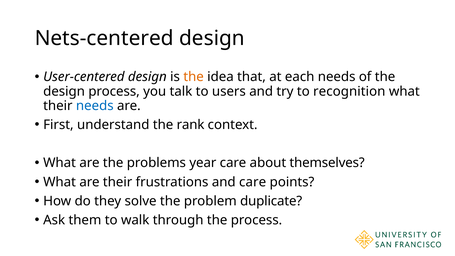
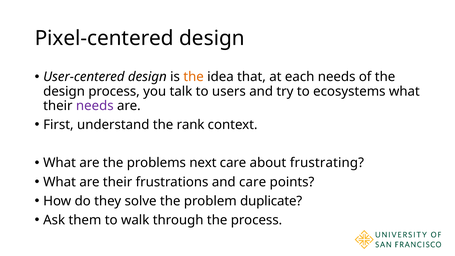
Nets-centered: Nets-centered -> Pixel-centered (104, 38)
recognition: recognition -> ecosystems (349, 91)
needs colour: blue -> purple (95, 106)
year: year -> next (203, 163)
themselves: themselves -> frustrating (327, 163)
